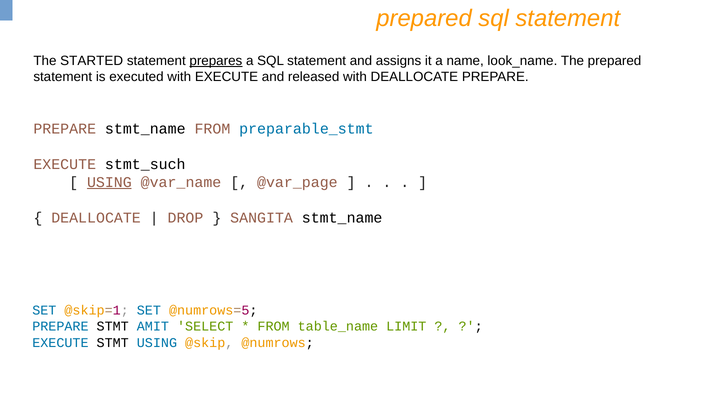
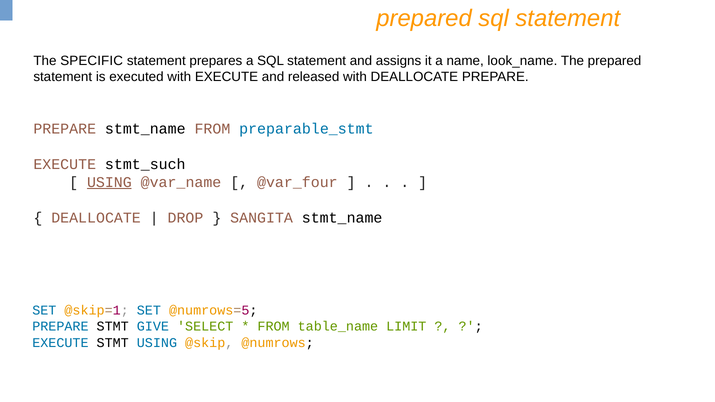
STARTED: STARTED -> SPECIFIC (92, 61)
prepares underline: present -> none (216, 61)
@var_page: @var_page -> @var_four (297, 182)
AMIT: AMIT -> GIVE (153, 327)
